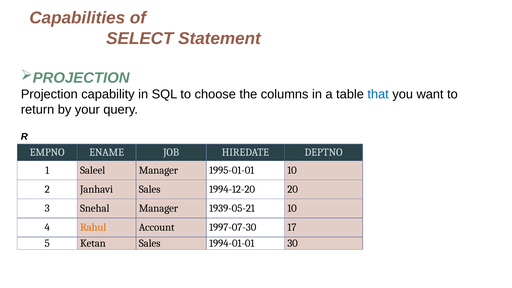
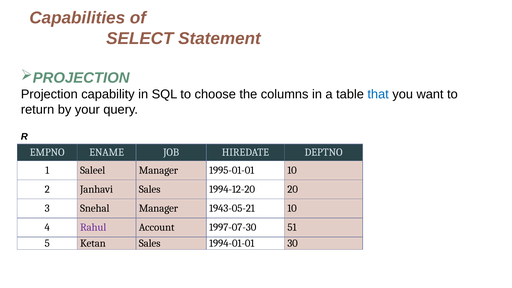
1939-05-21: 1939-05-21 -> 1943-05-21 (232, 208)
Rahul colour: orange -> purple (93, 227)
17: 17 -> 51 (292, 227)
